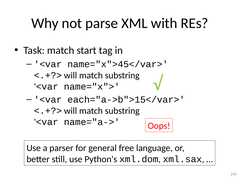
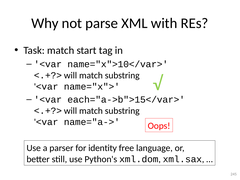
name="x">45</var>: name="x">45</var> -> name="x">10</var> (118, 64)
general: general -> identity (103, 148)
